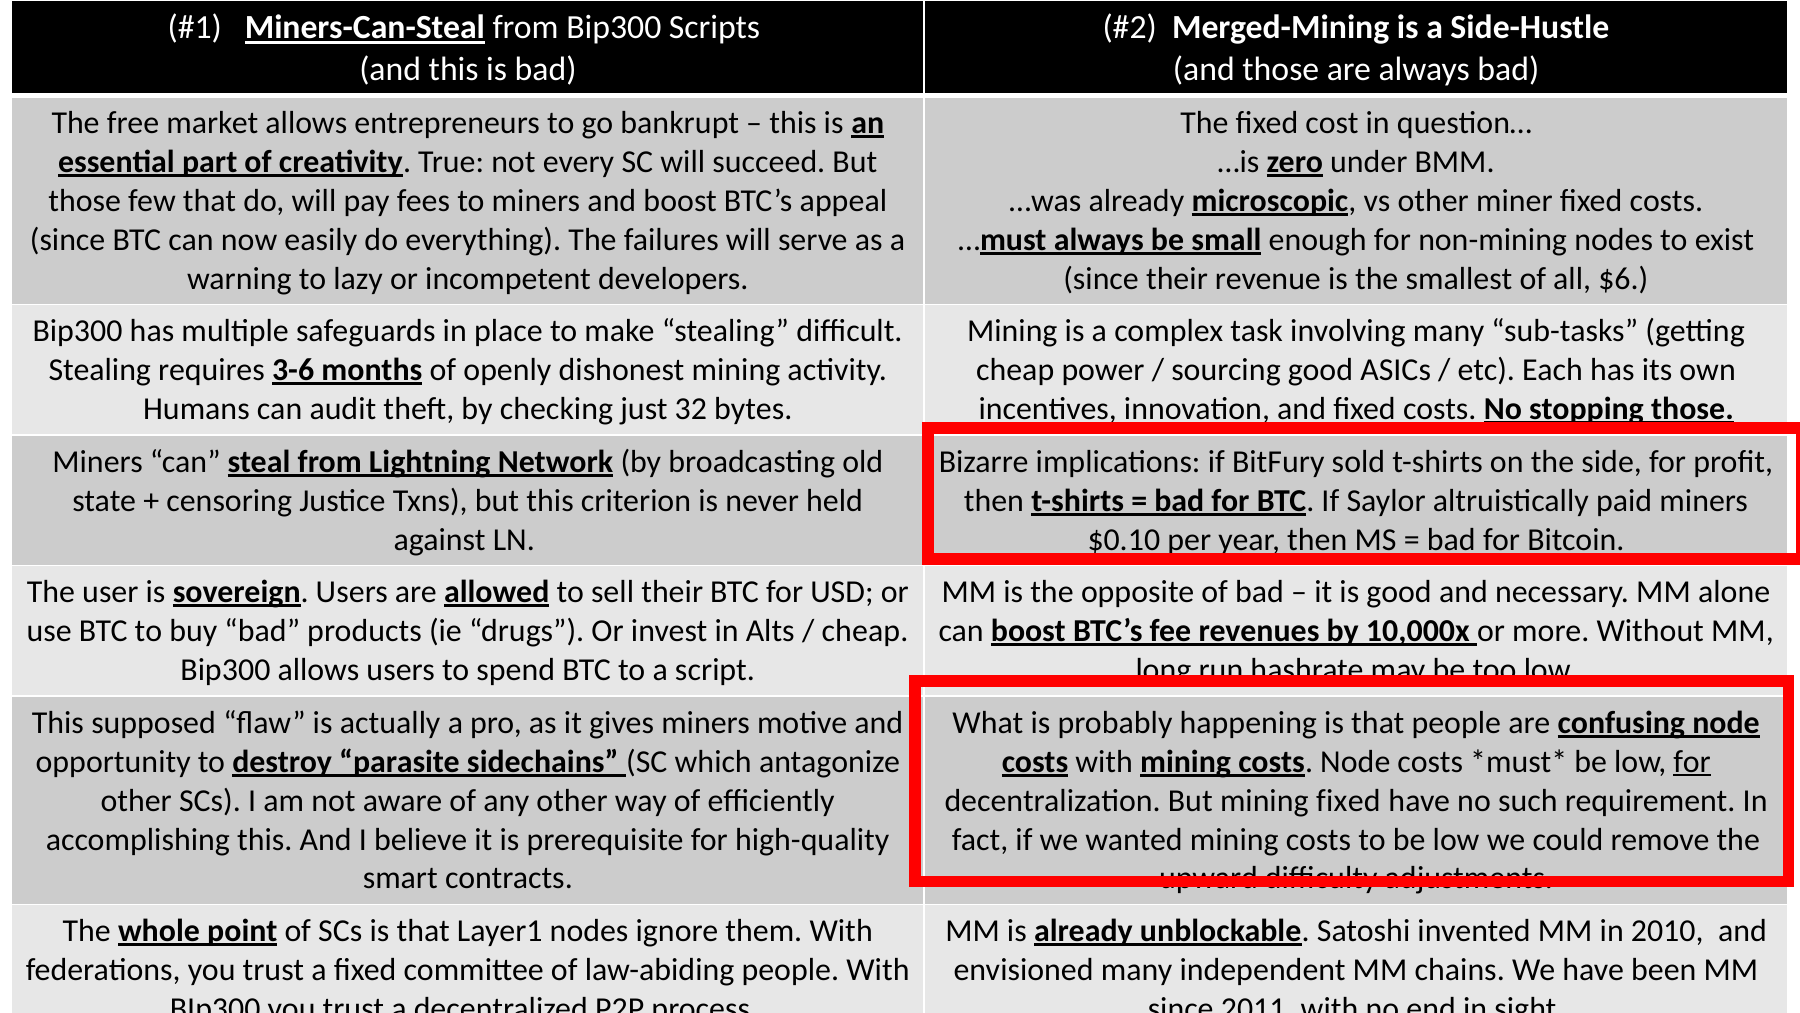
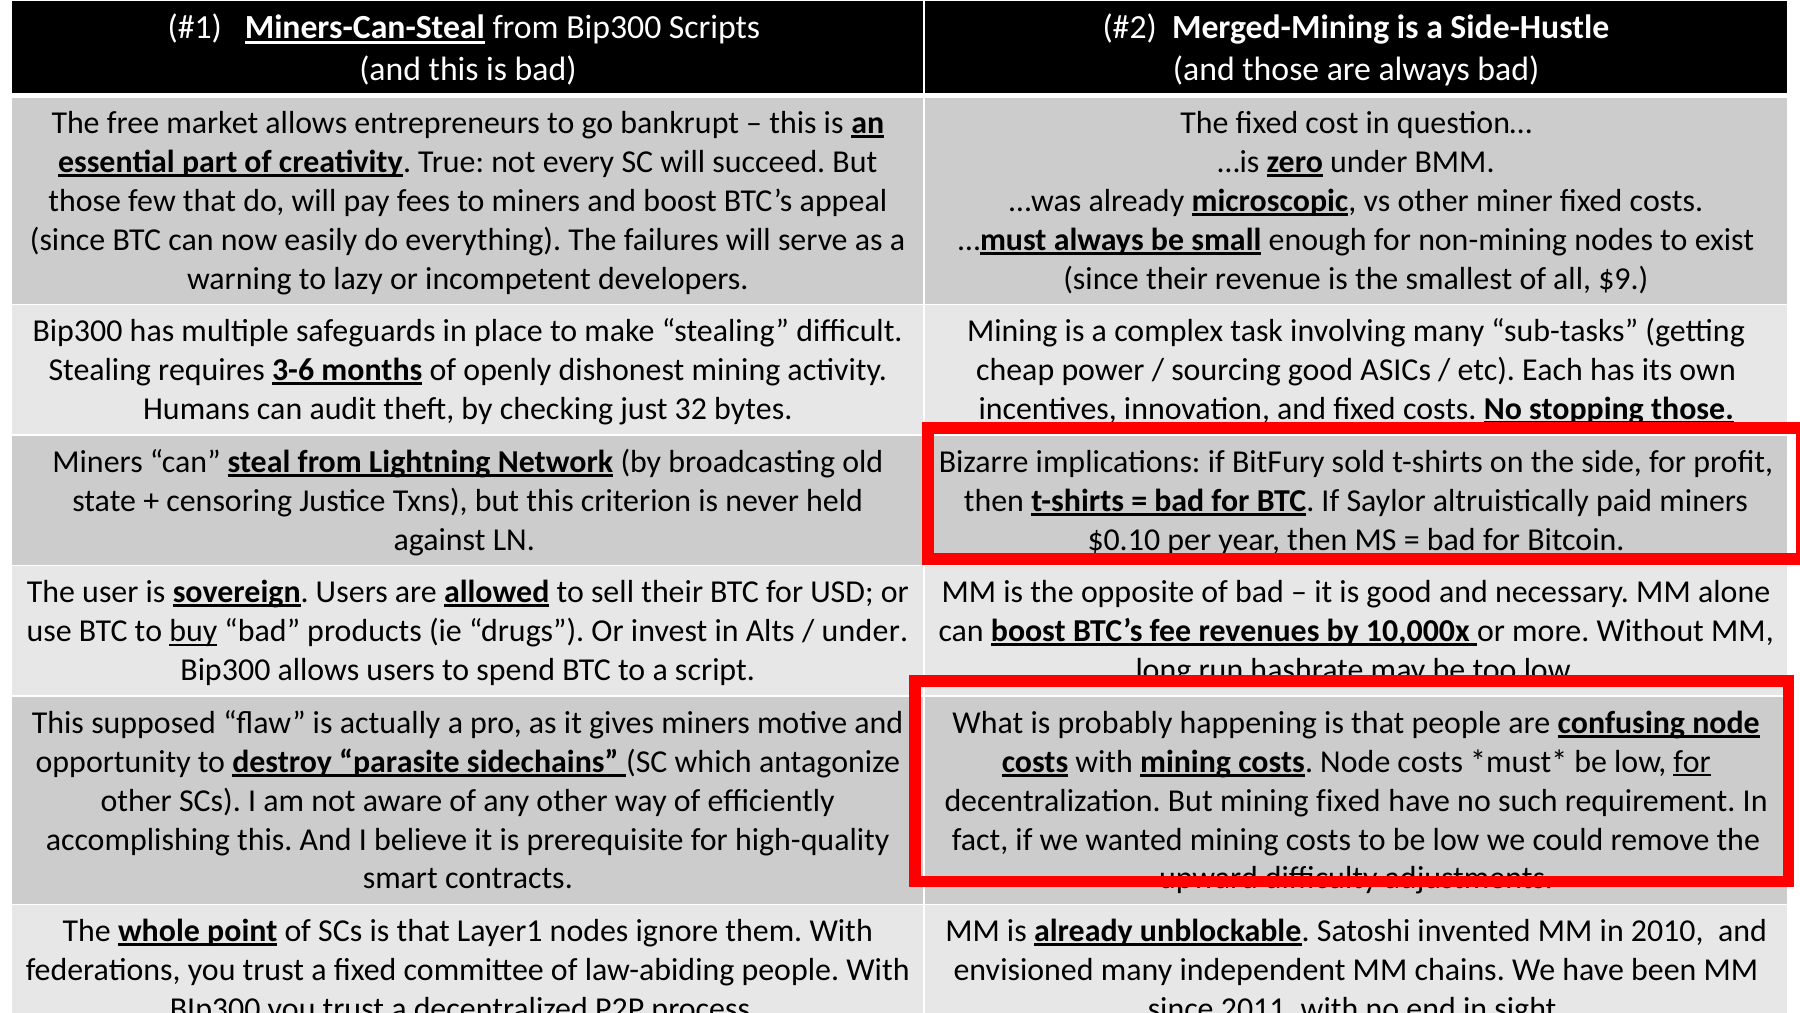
$6: $6 -> $9 (1623, 278)
buy underline: none -> present (193, 631)
cheap: cheap -> under (865, 631)
